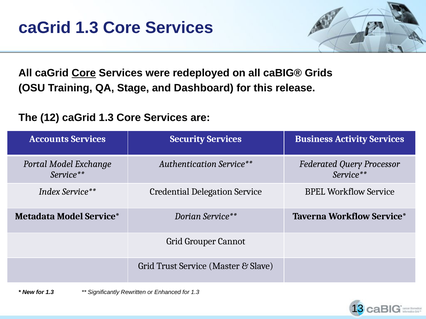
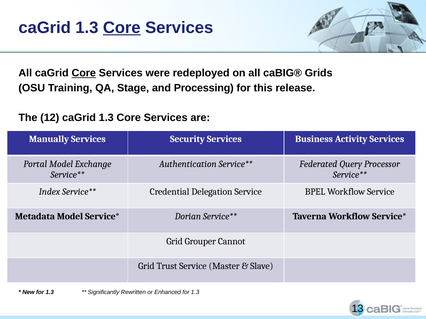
Core underline: none -> present (122, 28)
Dashboard: Dashboard -> Processing (204, 88)
Accounts: Accounts -> Manually (49, 139)
